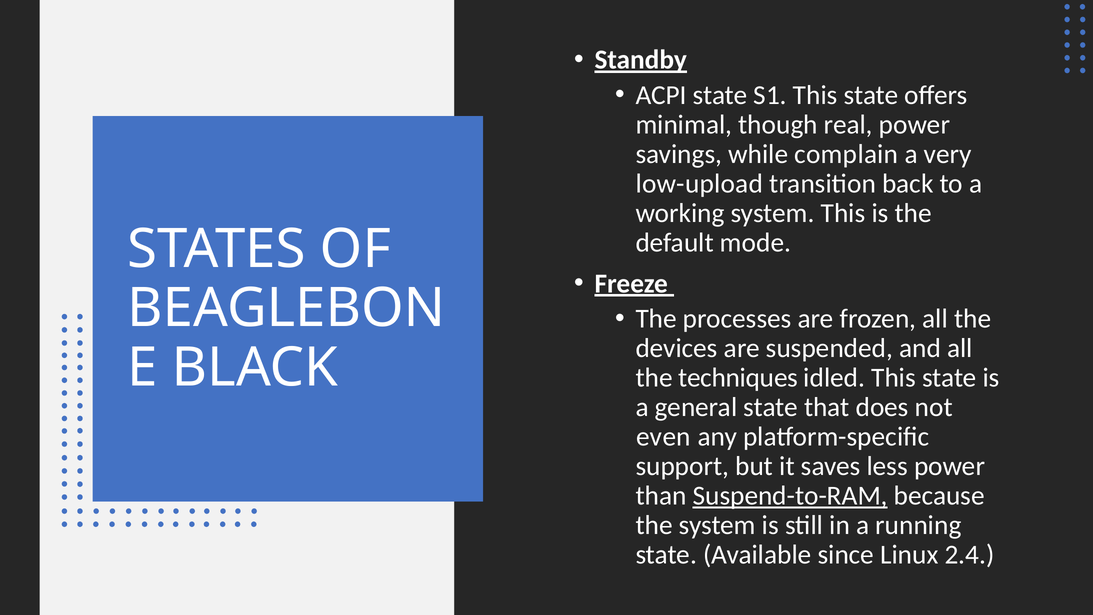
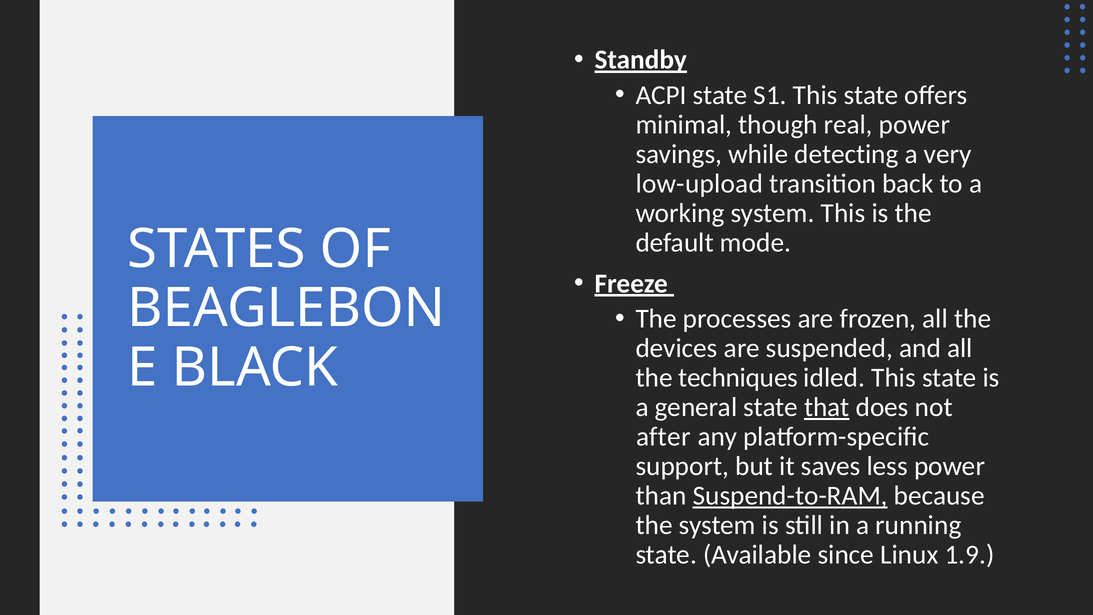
complain: complain -> detecting (847, 154)
that underline: none -> present (827, 407)
even: even -> after (663, 437)
2.4: 2.4 -> 1.9 (969, 555)
